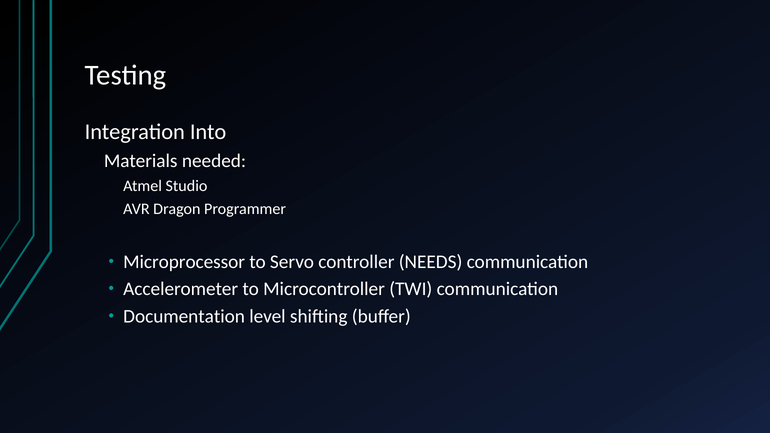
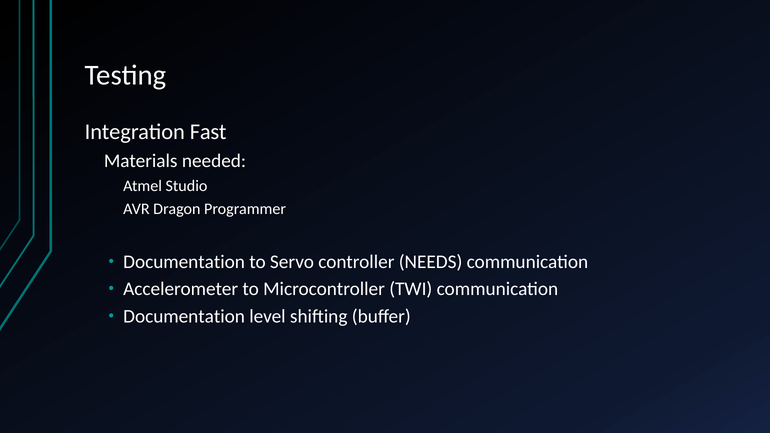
Into: Into -> Fast (208, 132)
Microprocessor: Microprocessor -> Documentation (184, 262)
